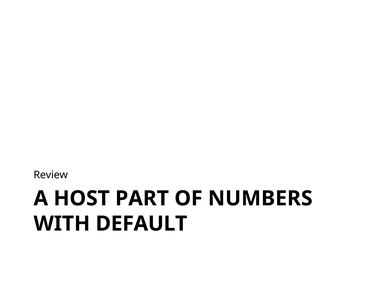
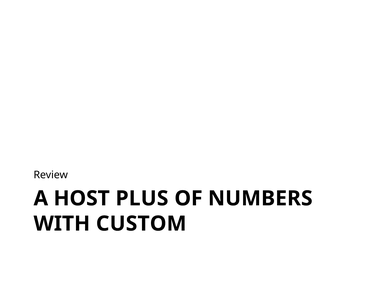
PART: PART -> PLUS (142, 198)
DEFAULT: DEFAULT -> CUSTOM (141, 223)
